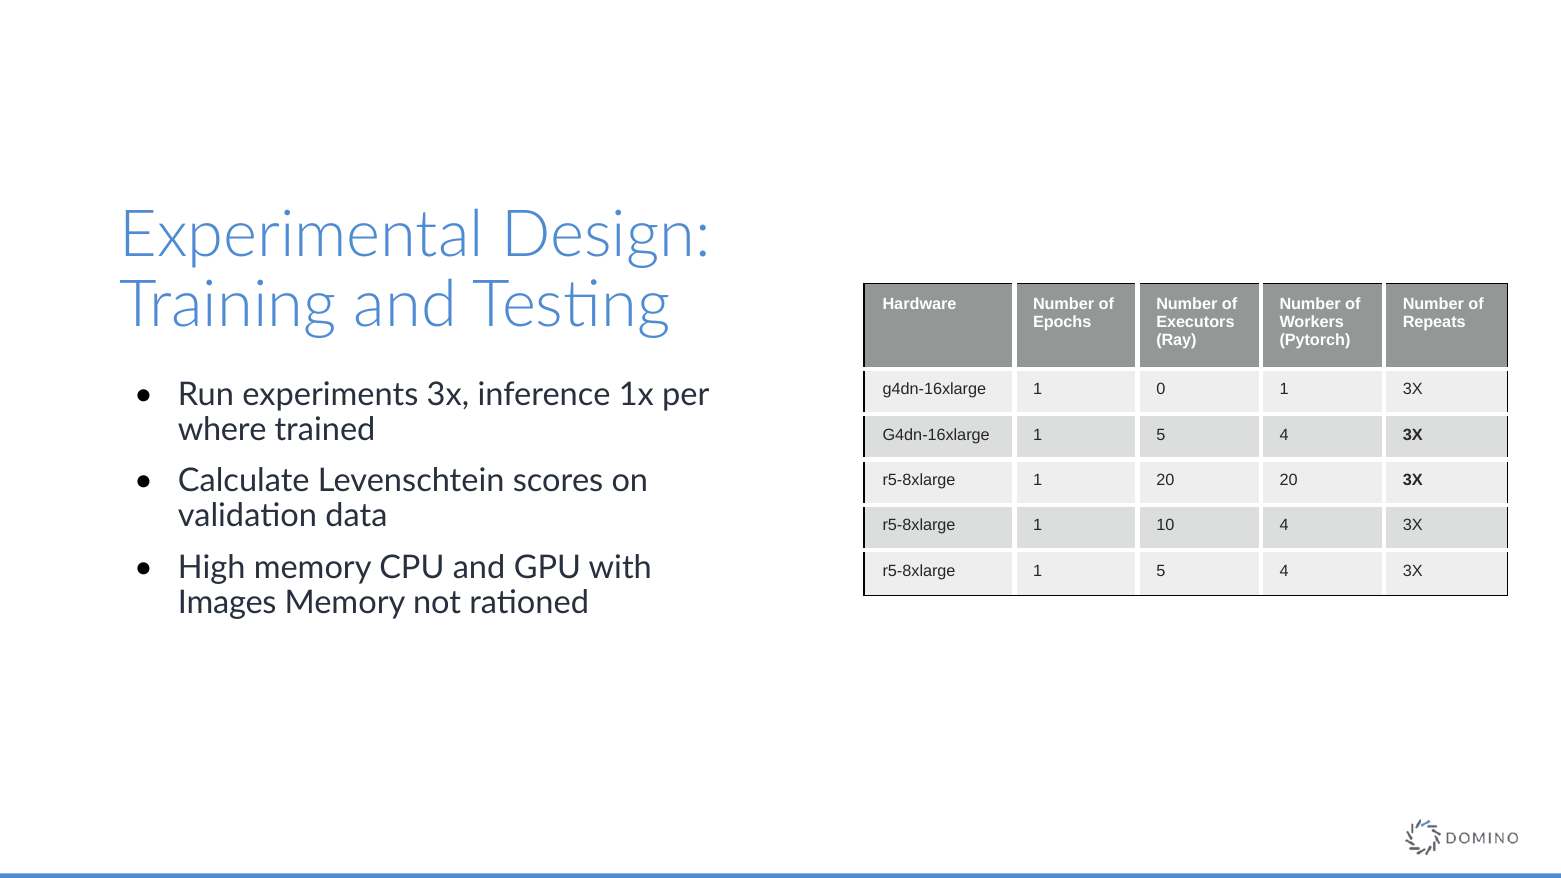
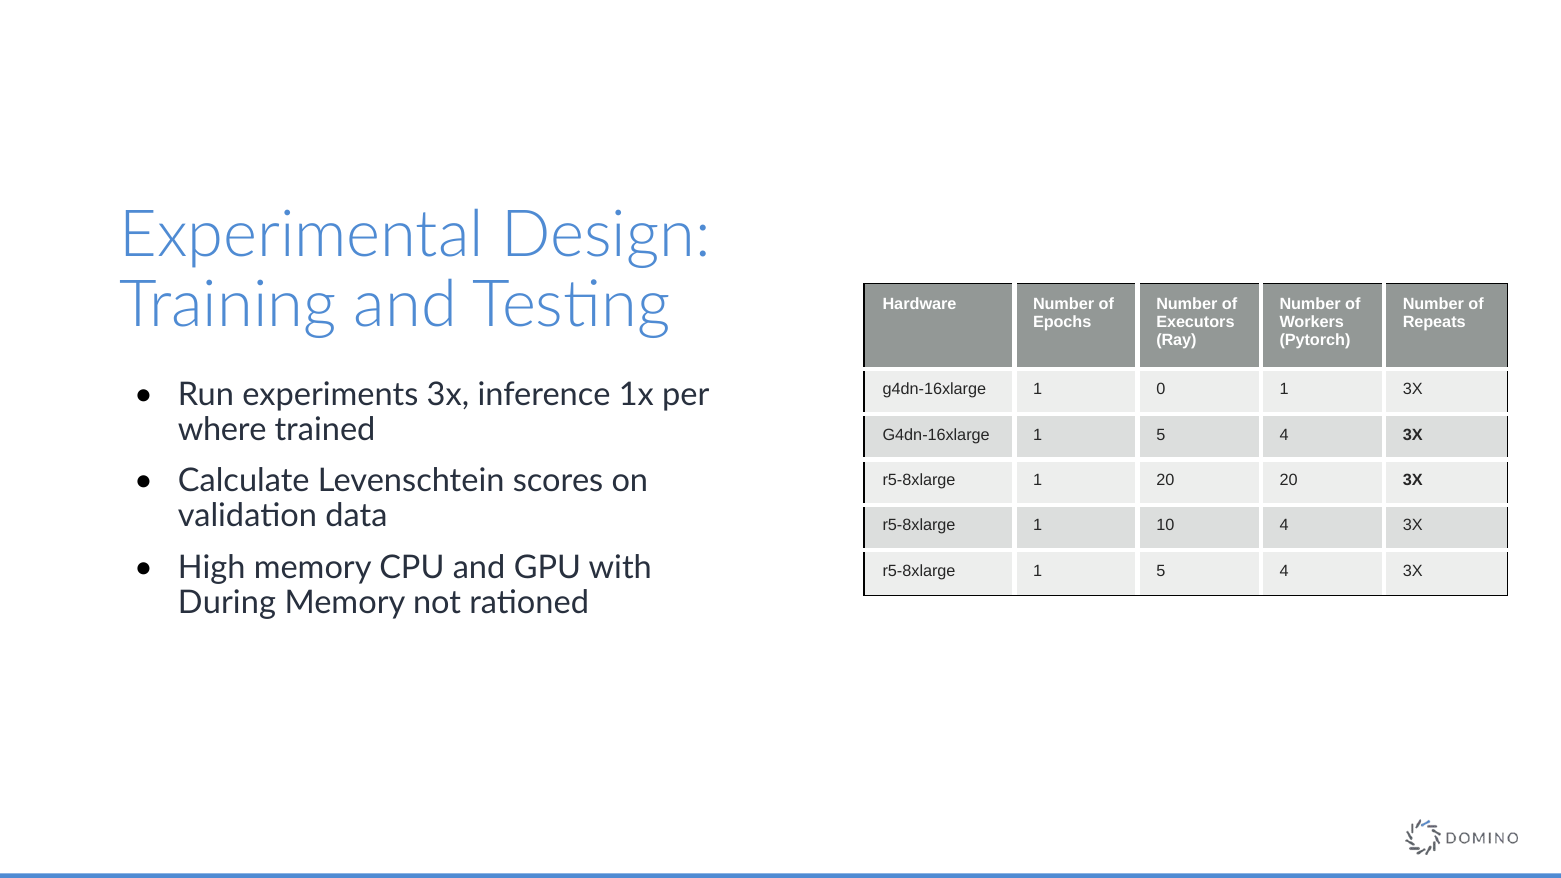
Images: Images -> During (227, 603)
